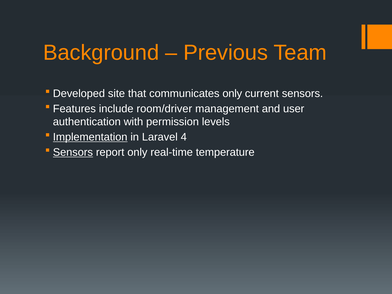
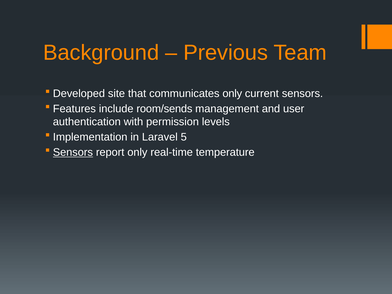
room/driver: room/driver -> room/sends (164, 109)
Implementation underline: present -> none (90, 137)
4: 4 -> 5 (184, 137)
